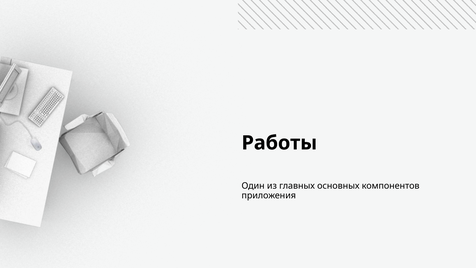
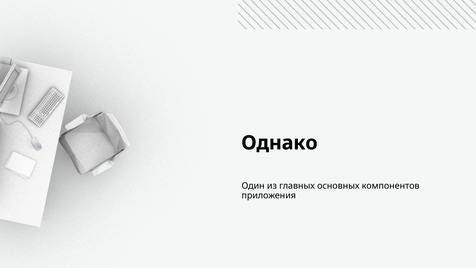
Работы: Работы -> Однако (279, 143)
